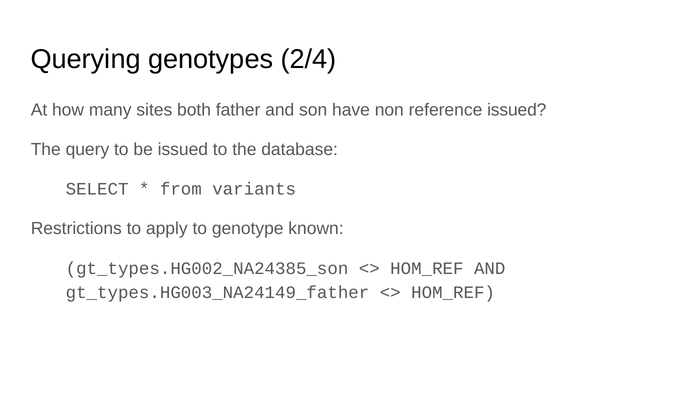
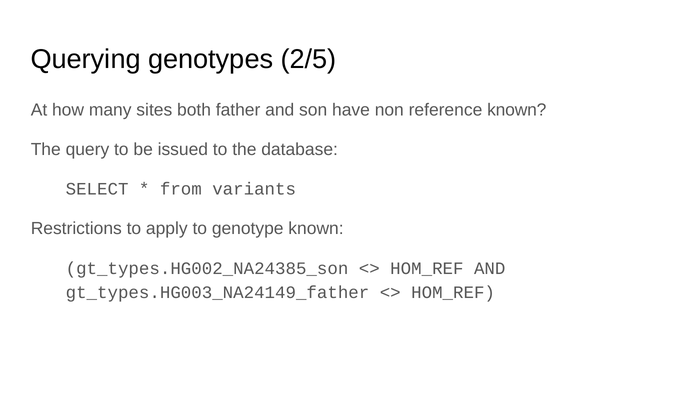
2/4: 2/4 -> 2/5 (309, 59)
reference issued: issued -> known (517, 110)
